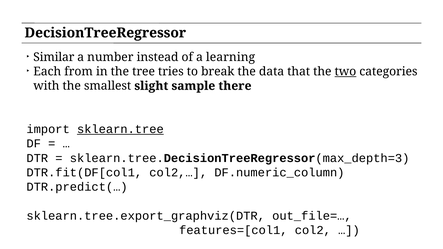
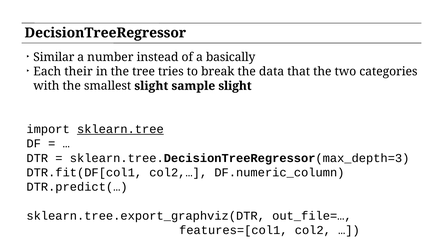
learning: learning -> basically (231, 57)
from: from -> their (79, 71)
two underline: present -> none (345, 71)
sample there: there -> slight (235, 86)
